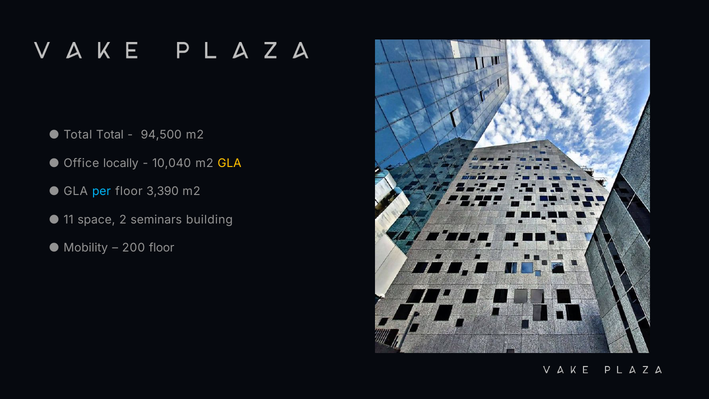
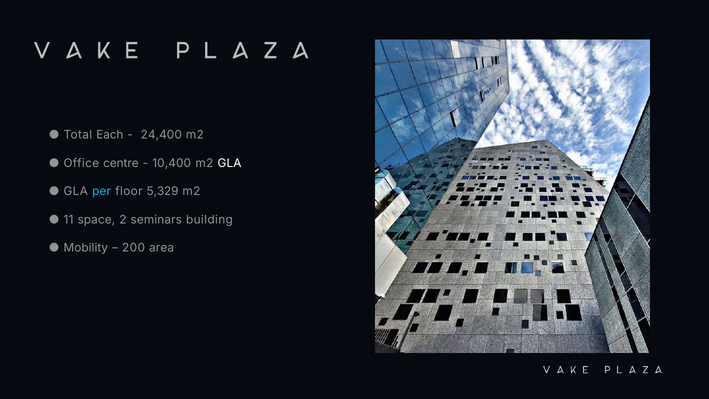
Total Total: Total -> Each (110, 135)
94,500: 94,500 -> 24,400 (161, 135)
locally: locally -> centre (121, 163)
10,040: 10,040 -> 10,400 (172, 163)
GLA colour: yellow -> white (230, 163)
3,390: 3,390 -> 5,329 (163, 191)
200 floor: floor -> area (162, 248)
